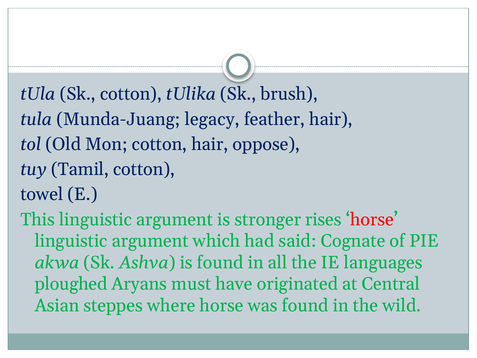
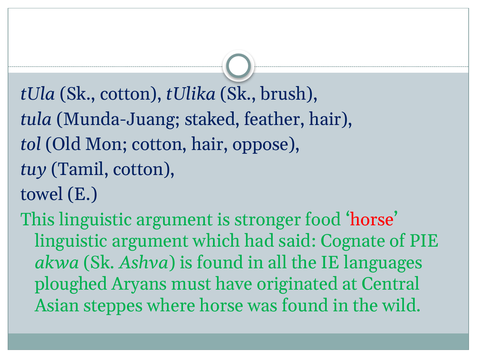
legacy: legacy -> staked (212, 119)
rises: rises -> food (323, 219)
